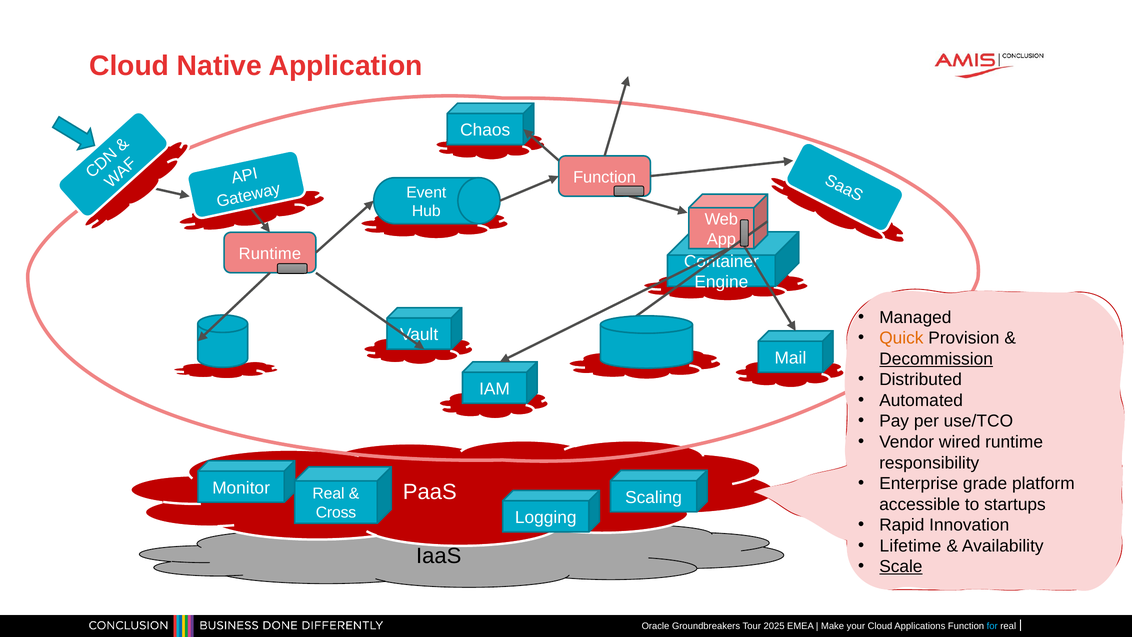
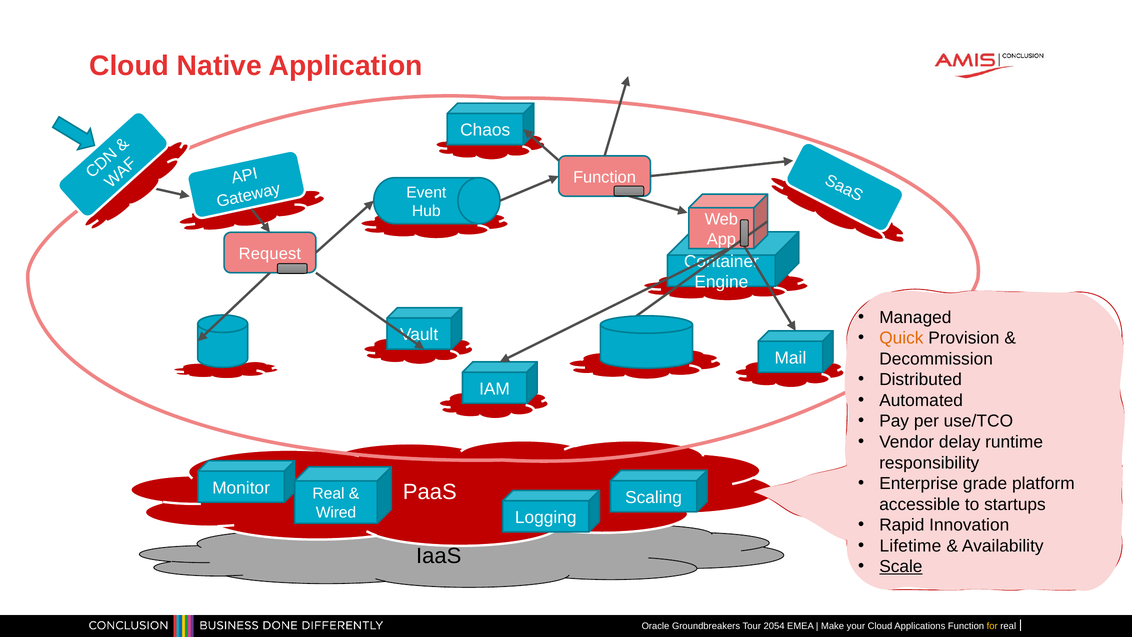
Runtime: Runtime -> Request (270, 254)
Decommission underline: present -> none (936, 359)
wired: wired -> delay (960, 442)
Cross: Cross -> Wired (336, 512)
2025: 2025 -> 2054 (774, 626)
for colour: light blue -> yellow (992, 626)
